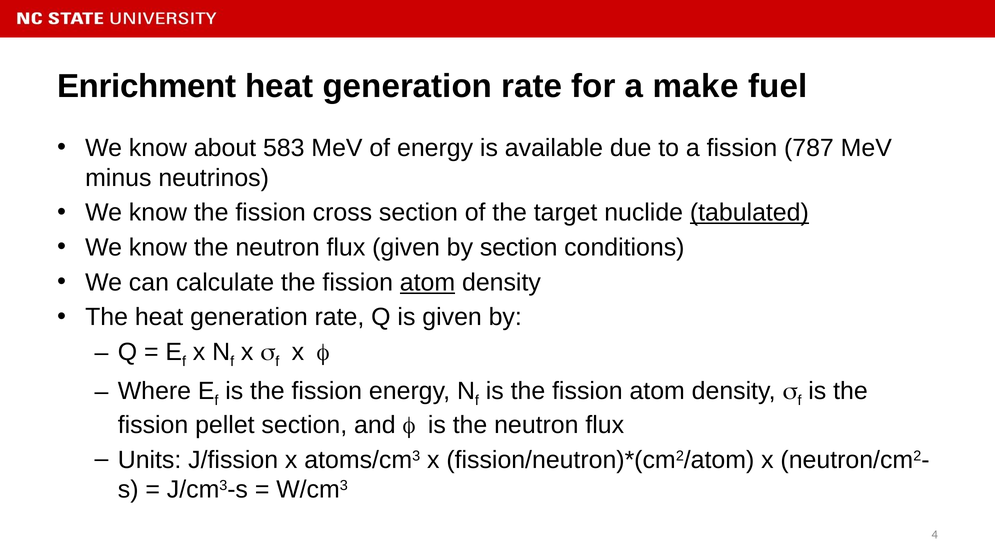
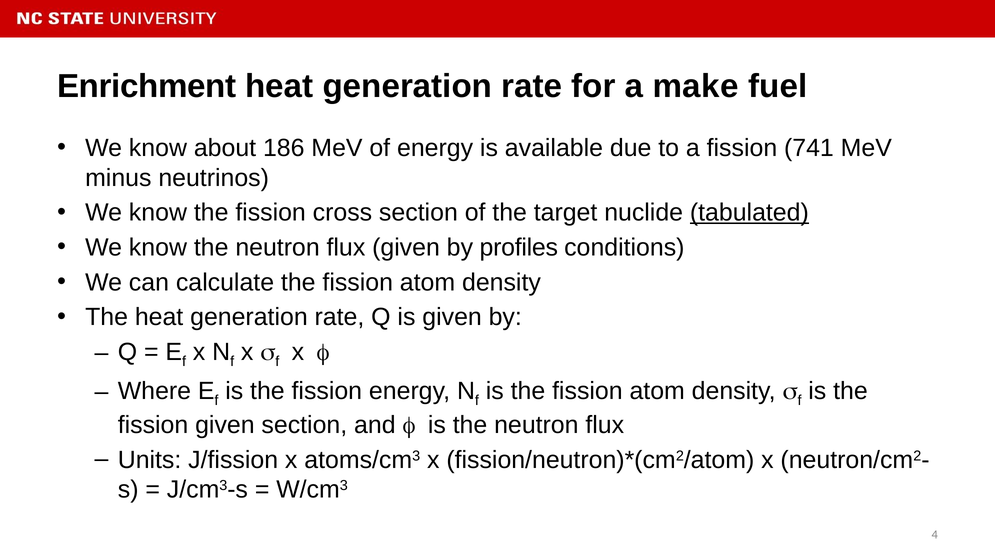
583: 583 -> 186 (284, 148)
787: 787 -> 741 (809, 148)
by section: section -> profiles (519, 247)
atom underline: present -> none (427, 282)
fission pellet: pellet -> given (225, 425)
